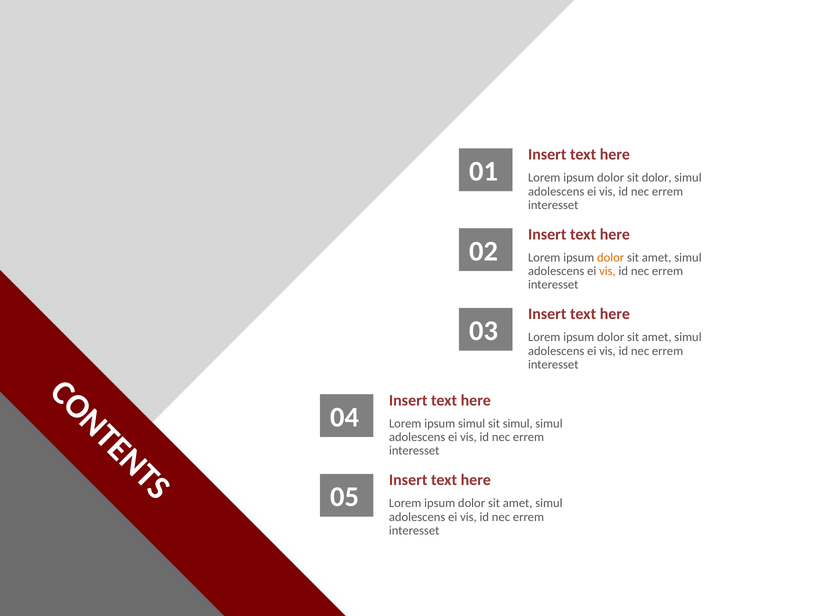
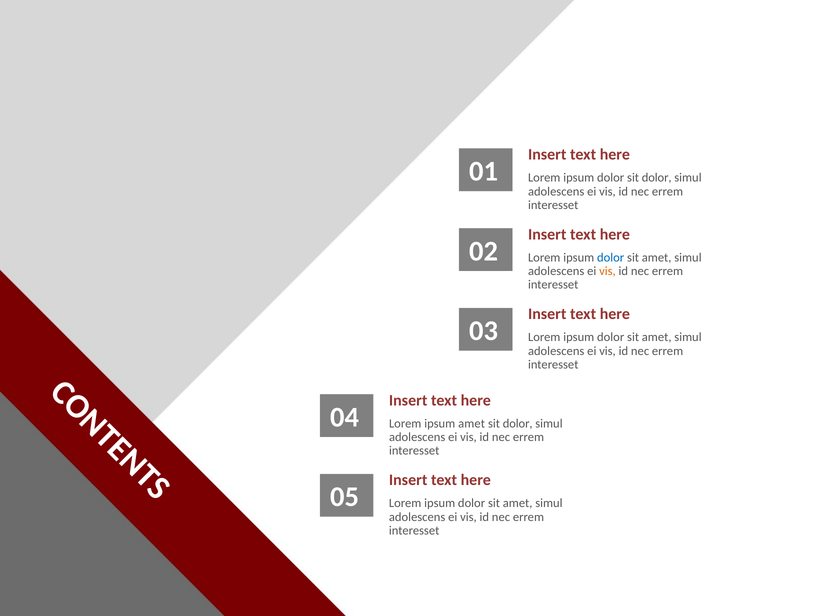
dolor colour: orange -> blue (611, 257)
ipsum simul: simul -> amet (472, 423)
simul: simul -> dolor (518, 423)
